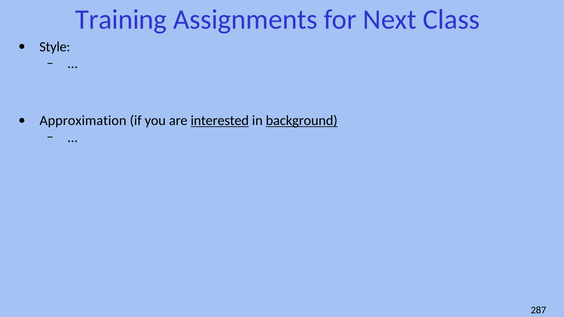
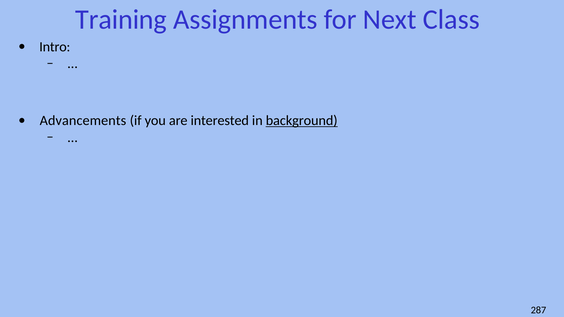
Style: Style -> Intro (55, 47)
Approximation: Approximation -> Advancements (83, 121)
interested underline: present -> none (220, 121)
